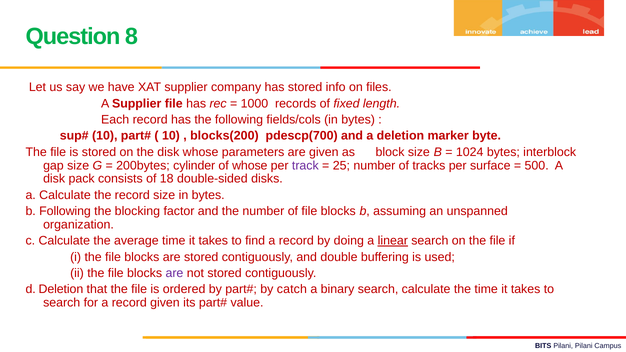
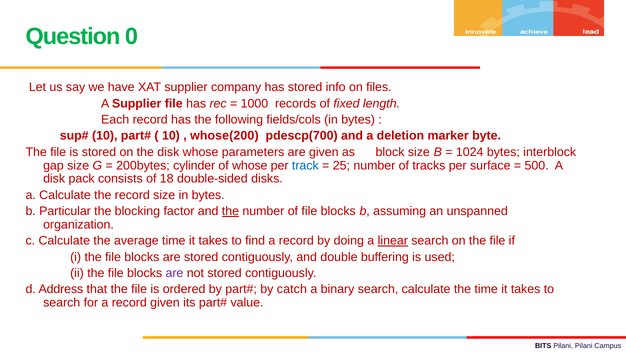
8: 8 -> 0 (132, 36)
blocks(200: blocks(200 -> whose(200 (224, 136)
track colour: purple -> blue (305, 166)
b Following: Following -> Particular (65, 211)
the underline: none -> present (230, 211)
d Deletion: Deletion -> Address (61, 289)
